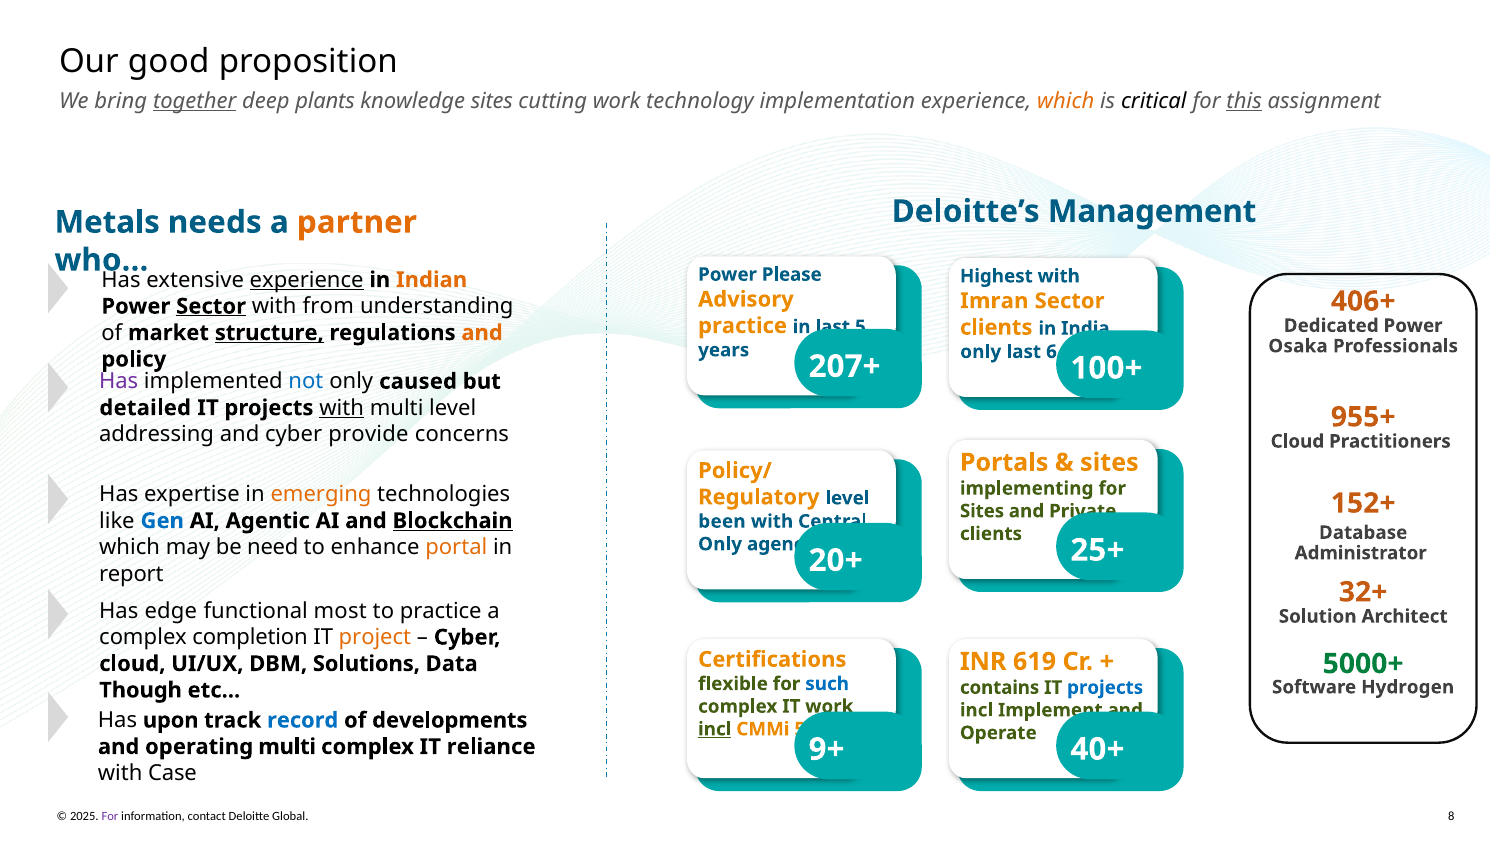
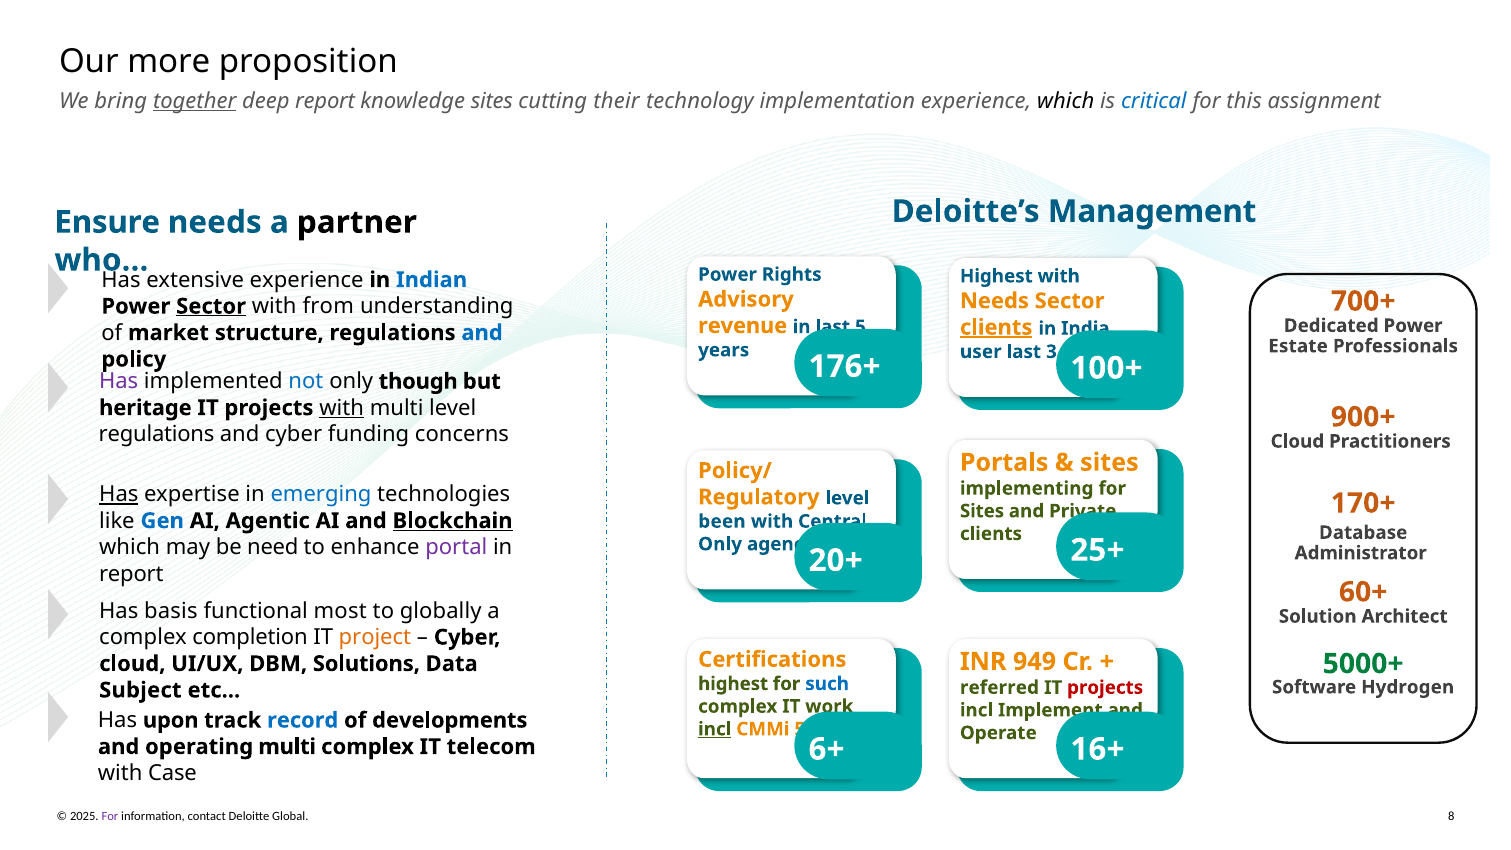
good: good -> more (169, 62)
deep plants: plants -> report (325, 101)
cutting work: work -> their (617, 101)
which colour: orange -> black (1066, 101)
critical colour: black -> blue (1154, 101)
this underline: present -> none (1244, 101)
Metals: Metals -> Ensure (107, 222)
partner colour: orange -> black (357, 222)
Please: Please -> Rights (792, 274)
experience underline: present -> none (307, 280)
Indian colour: orange -> blue (432, 280)
406+: 406+ -> 700+ (1363, 301)
Imran: Imran -> Needs (994, 301)
practice: practice -> revenue (743, 326)
clients underline: none -> present (996, 327)
structure underline: present -> none (269, 333)
and colour: orange -> blue (482, 333)
Osaka: Osaka -> Estate (1298, 346)
only: only -> user (981, 352)
6: 6 -> 3 (1051, 352)
207+: 207+ -> 176+ (845, 366)
caused: caused -> though (418, 381)
detailed: detailed -> heritage (145, 408)
955+: 955+ -> 900+ (1363, 417)
addressing: addressing -> regulations (157, 434)
provide: provide -> funding (369, 434)
Has underline: none -> present (119, 494)
emerging colour: orange -> blue (321, 494)
152+: 152+ -> 170+ (1363, 503)
portal colour: orange -> purple (456, 547)
32+: 32+ -> 60+ (1363, 592)
edge: edge -> basis (171, 611)
to practice: practice -> globally (441, 611)
619: 619 -> 949 (1034, 662)
flexible: flexible -> highest (733, 684)
contains: contains -> referred (999, 688)
projects colour: blue -> red (1105, 688)
Though: Though -> Subject (140, 690)
reliance: reliance -> telecom (491, 747)
9+: 9+ -> 6+ (827, 749)
40+: 40+ -> 16+ (1097, 749)
